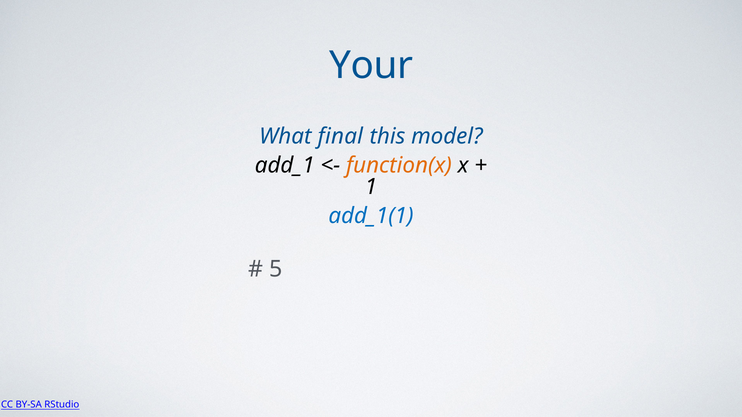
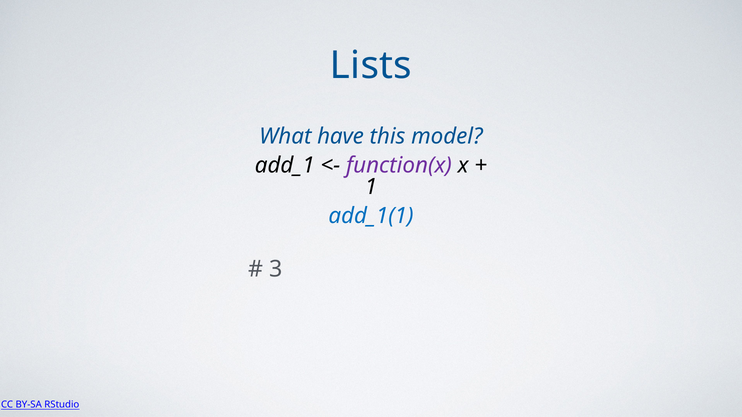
Your: Your -> Lists (371, 66)
final: final -> have (341, 137)
function(x colour: orange -> purple (399, 166)
5: 5 -> 3 (276, 269)
